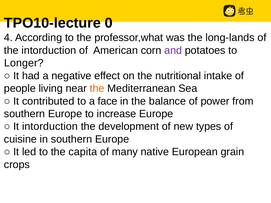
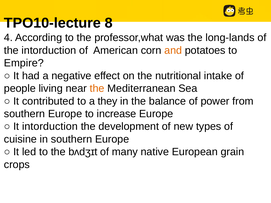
0: 0 -> 8 (109, 23)
and colour: purple -> orange (173, 50)
Longer: Longer -> Empire (24, 63)
face: face -> they (108, 101)
capita: capita -> bʌdʒɪt (83, 152)
